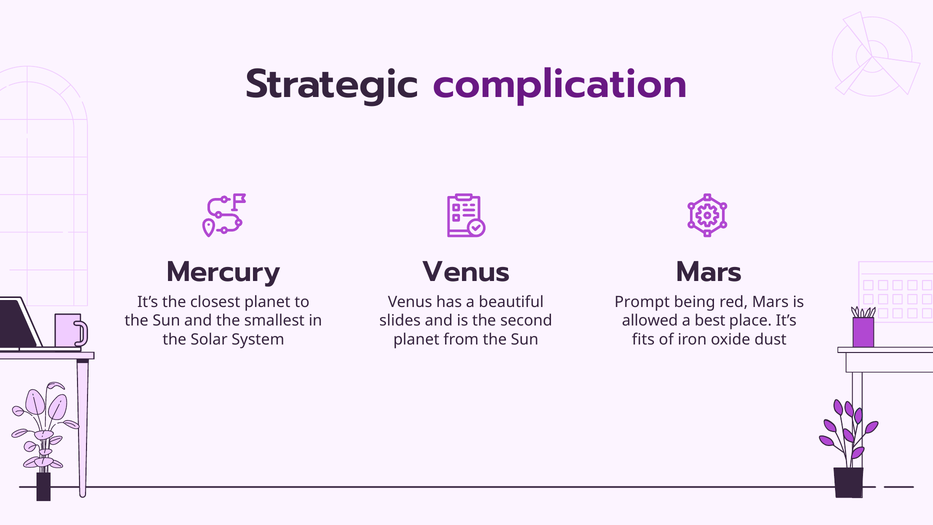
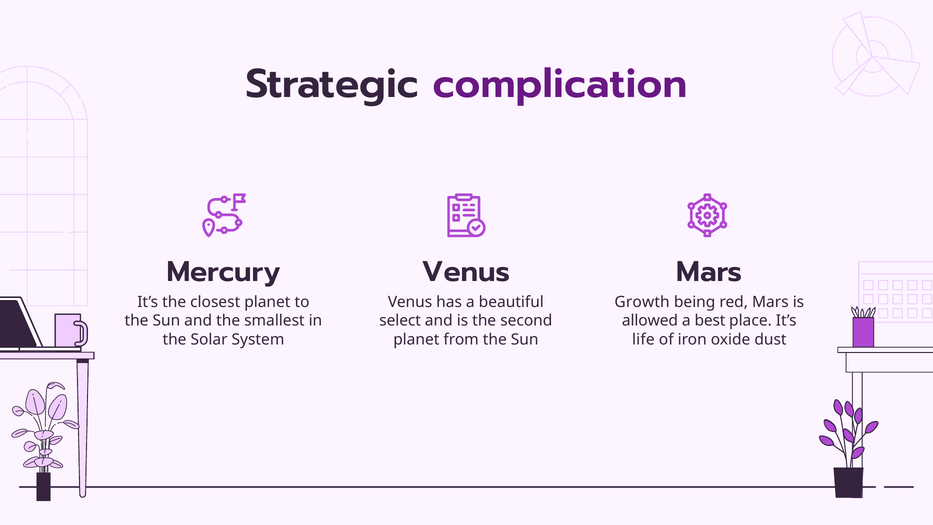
Prompt: Prompt -> Growth (642, 302)
slides: slides -> select (400, 321)
fits: fits -> life (643, 339)
